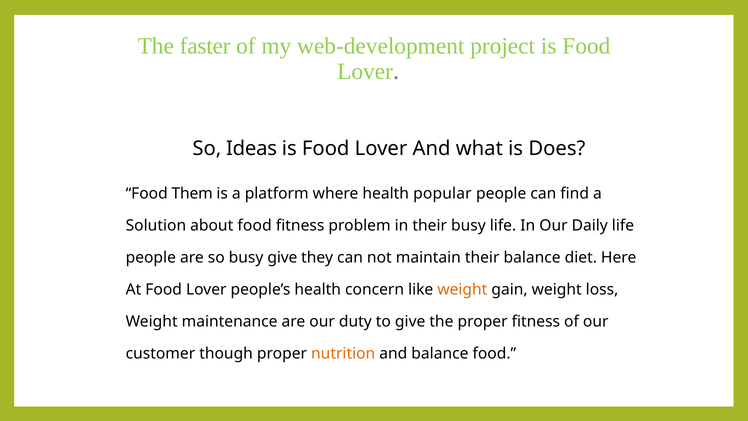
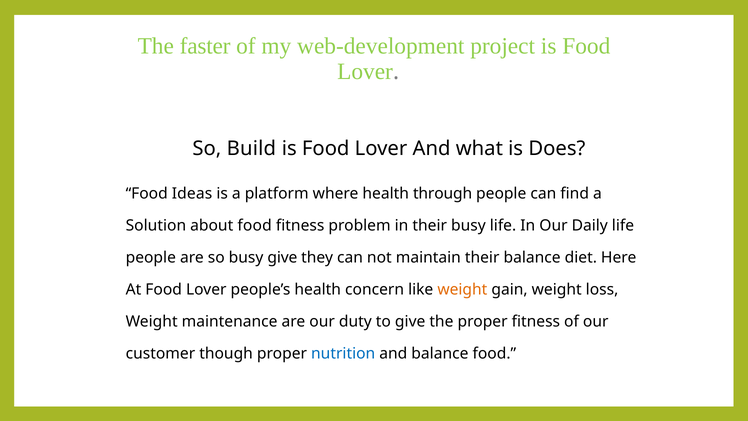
Ideas: Ideas -> Build (251, 149)
Them: Them -> Ideas (192, 193)
popular: popular -> through (443, 193)
nutrition colour: orange -> blue (343, 353)
